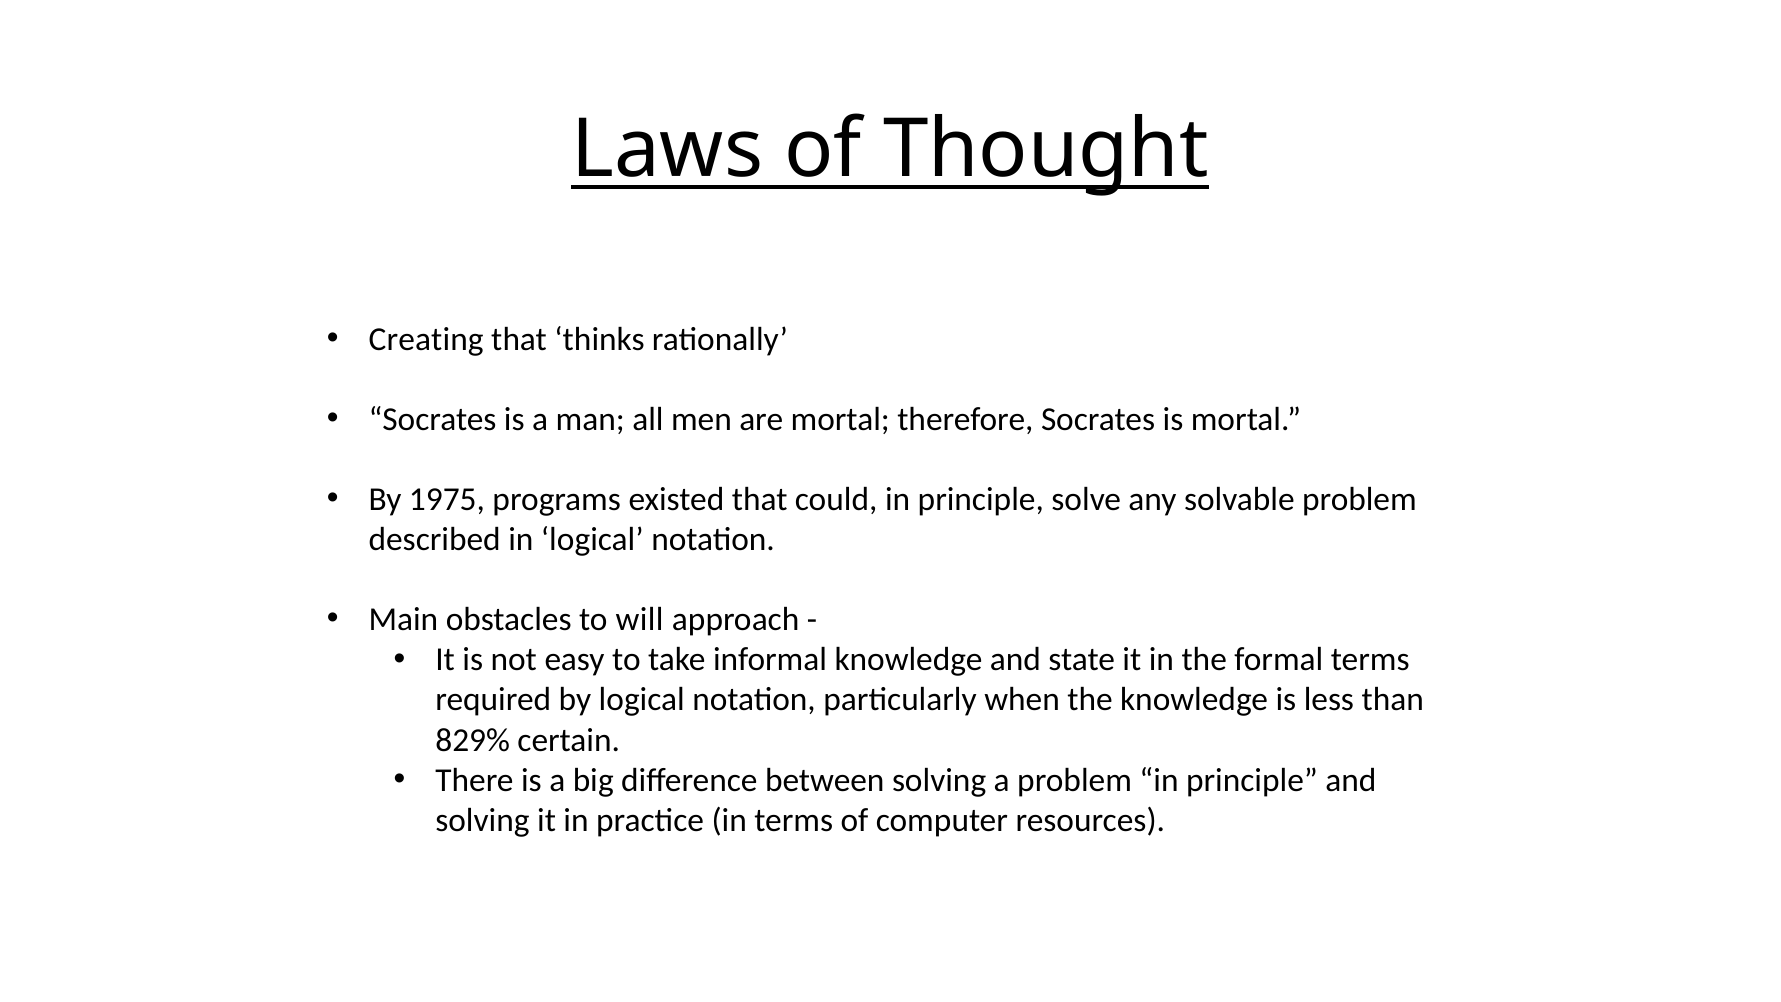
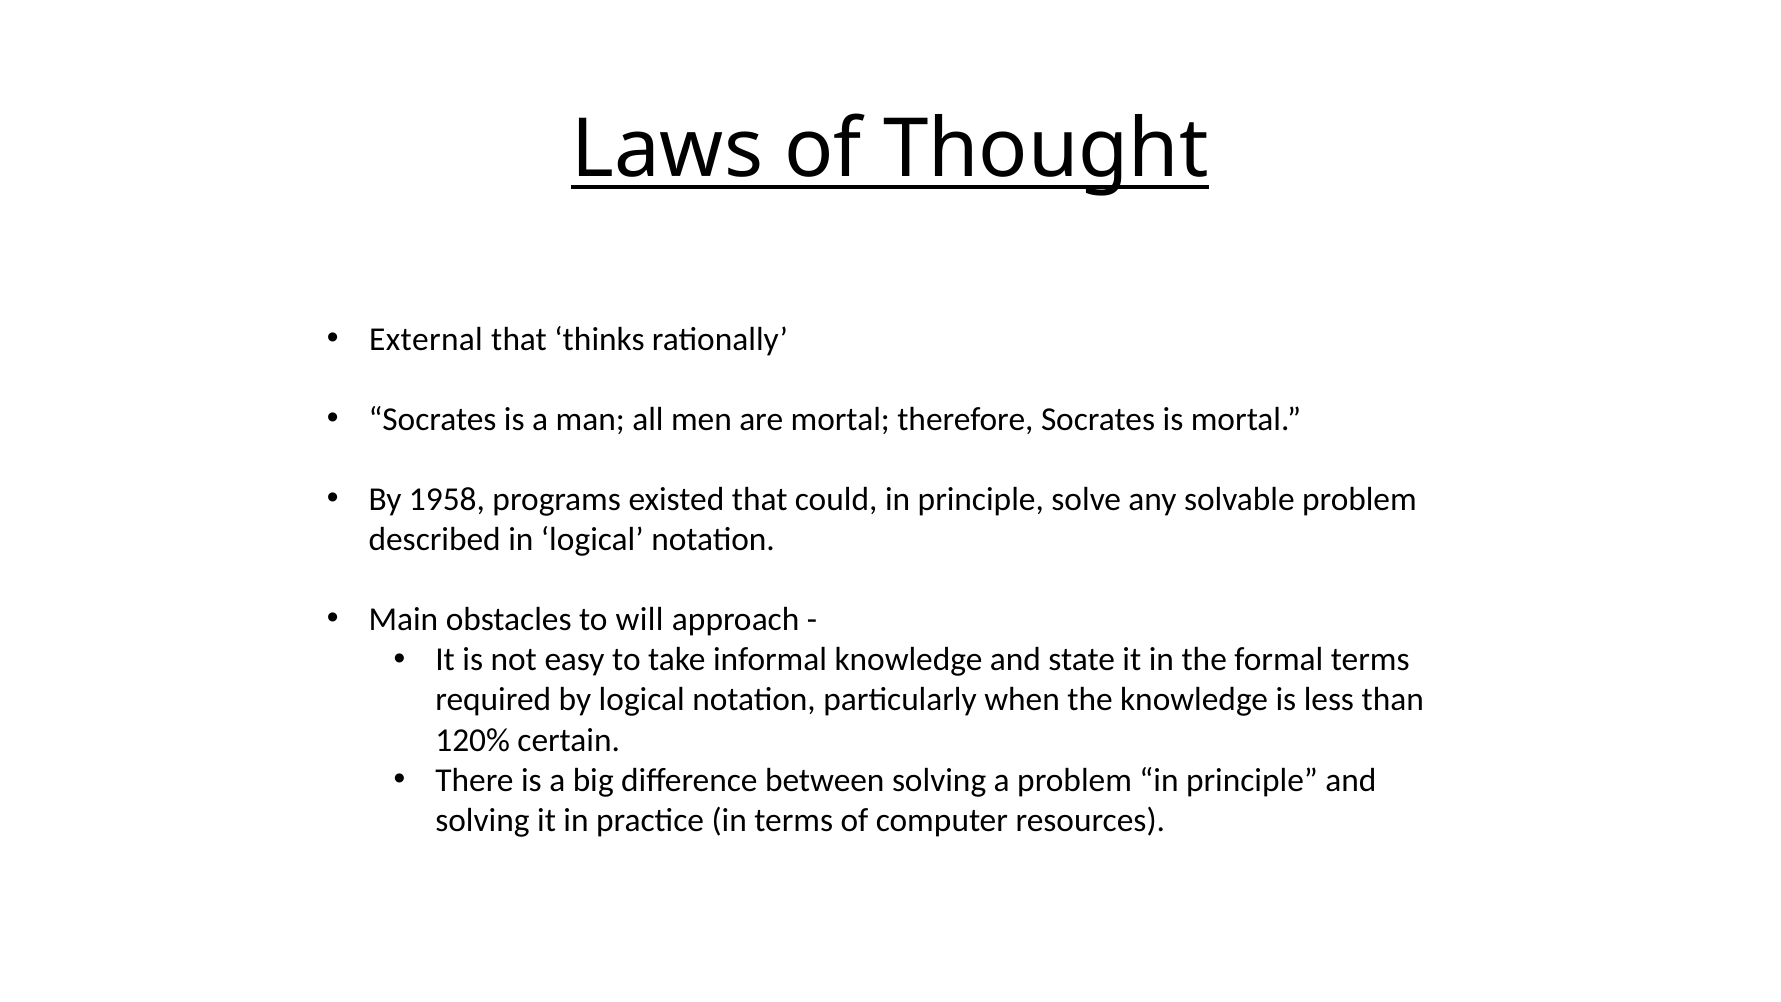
Creating: Creating -> External (426, 339)
1975: 1975 -> 1958 (447, 499)
829%: 829% -> 120% (473, 740)
